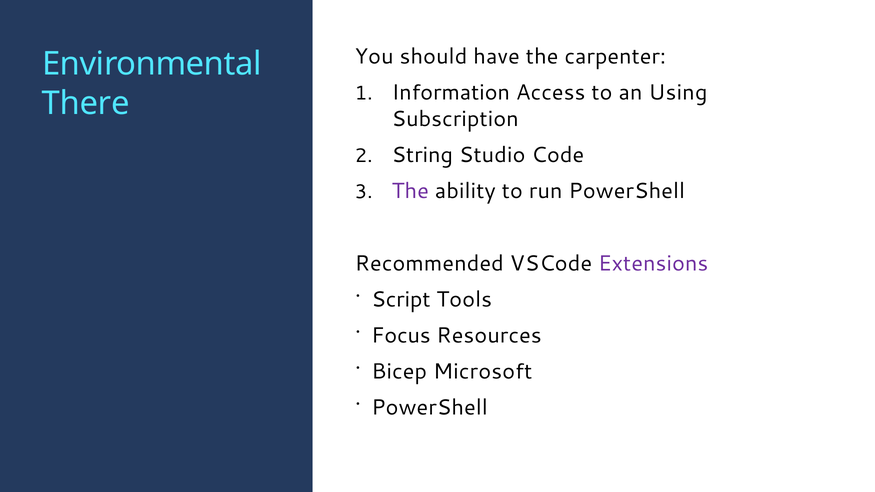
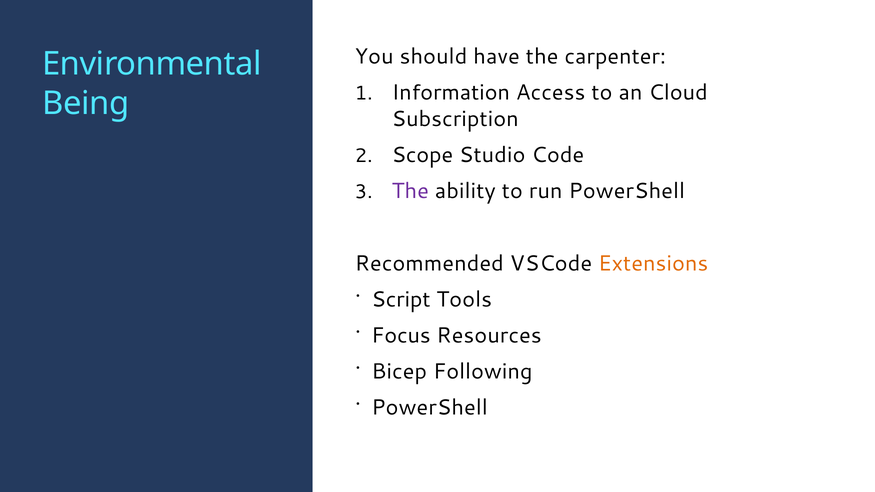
Using: Using -> Cloud (678, 93)
There: There -> Being (86, 103)
String: String -> Scope (422, 155)
Extensions colour: purple -> orange (653, 263)
Microsoft: Microsoft -> Following (483, 372)
